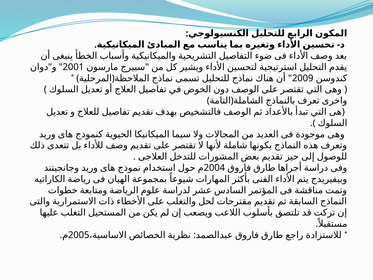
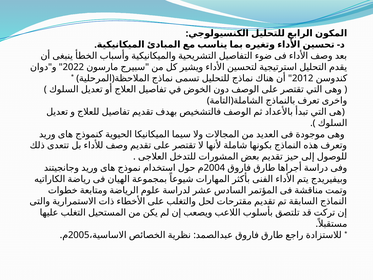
2001: 2001 -> 2022 (73, 67)
2009: 2009 -> 2012 (303, 78)
